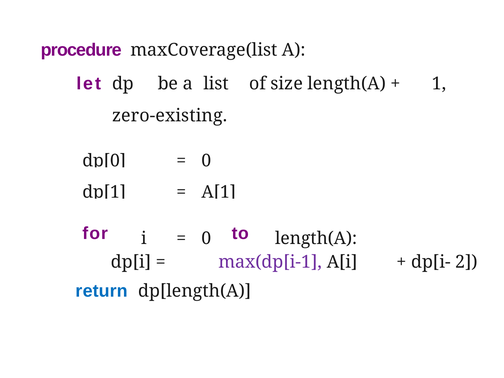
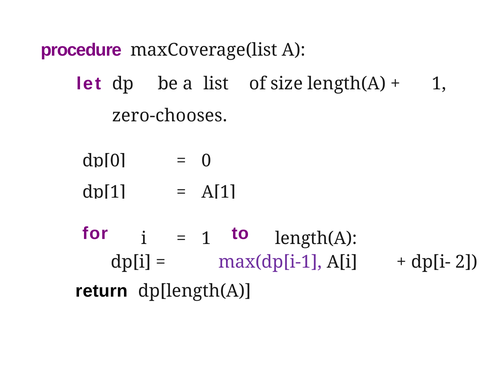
zero-existing: zero-existing -> zero-chooses (170, 116)
0: 0 -> 1 (206, 238)
return colour: blue -> black (102, 291)
